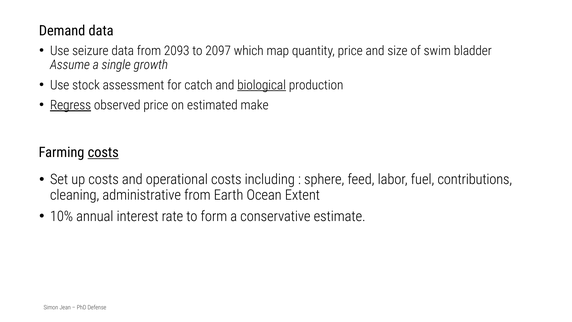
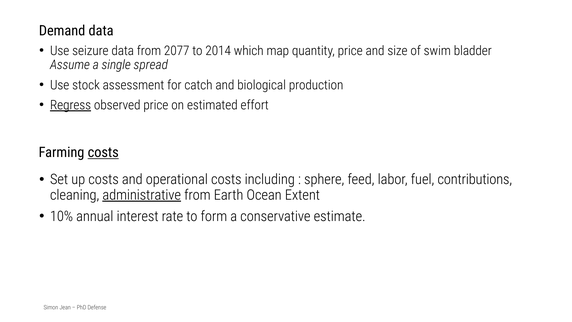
2093: 2093 -> 2077 (177, 51)
2097: 2097 -> 2014 (218, 51)
growth: growth -> spread (151, 65)
biological underline: present -> none (262, 85)
make: make -> effort (255, 105)
administrative underline: none -> present (142, 195)
